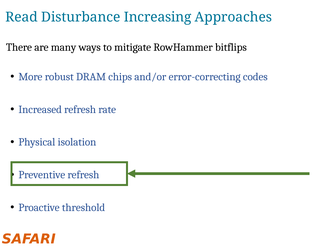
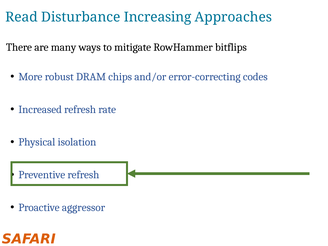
threshold: threshold -> aggressor (83, 208)
